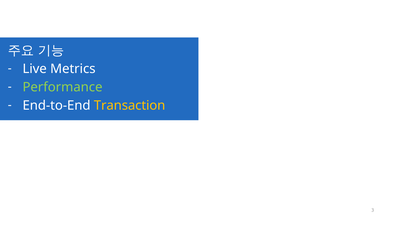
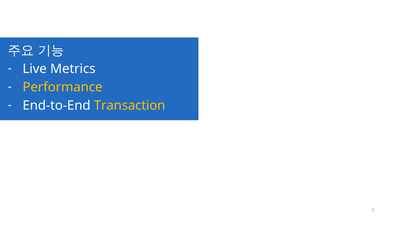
Performance colour: light green -> yellow (63, 87)
